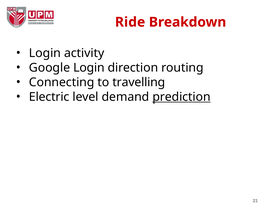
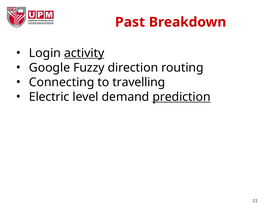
Ride: Ride -> Past (130, 22)
activity underline: none -> present (84, 53)
Google Login: Login -> Fuzzy (89, 68)
